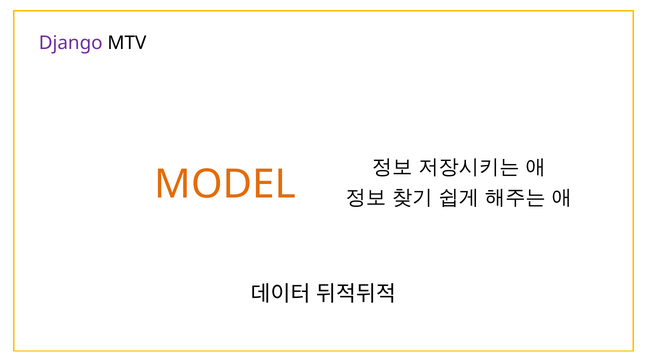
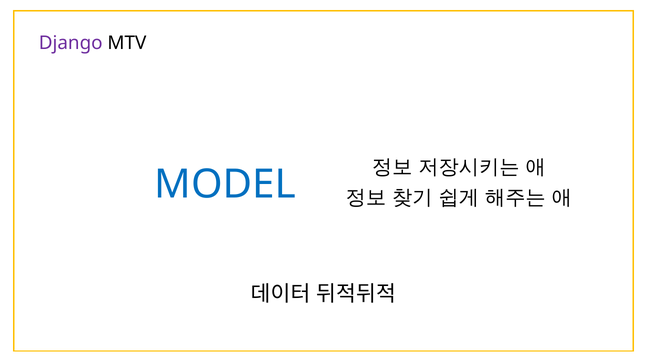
MODEL colour: orange -> blue (225, 184)
